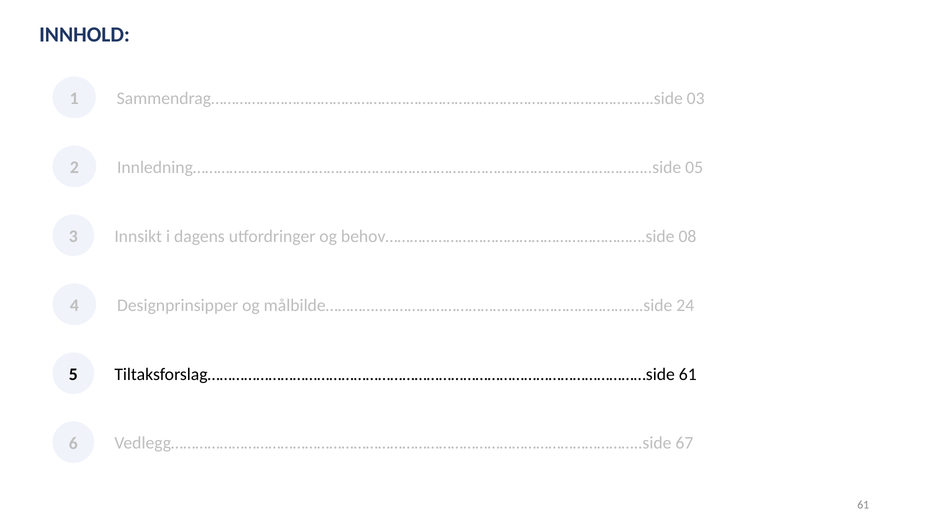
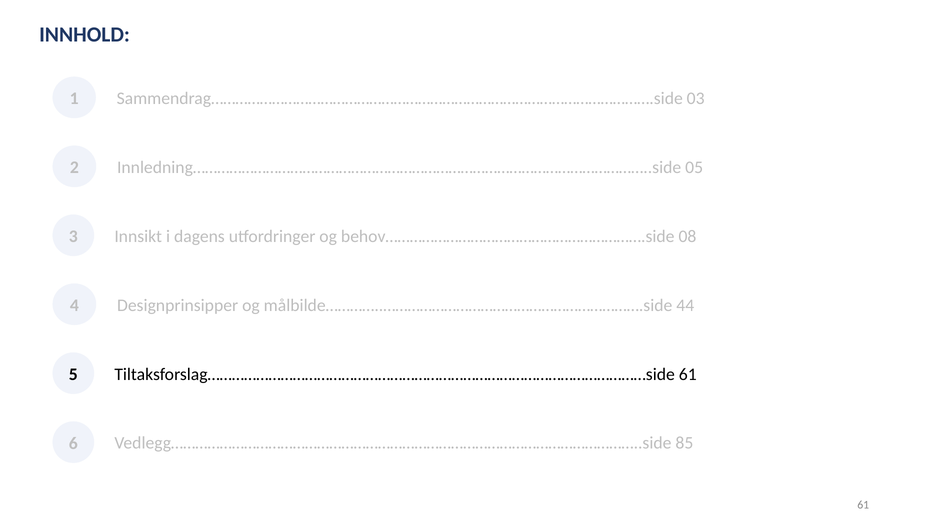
24: 24 -> 44 (685, 305)
67: 67 -> 85 (684, 443)
